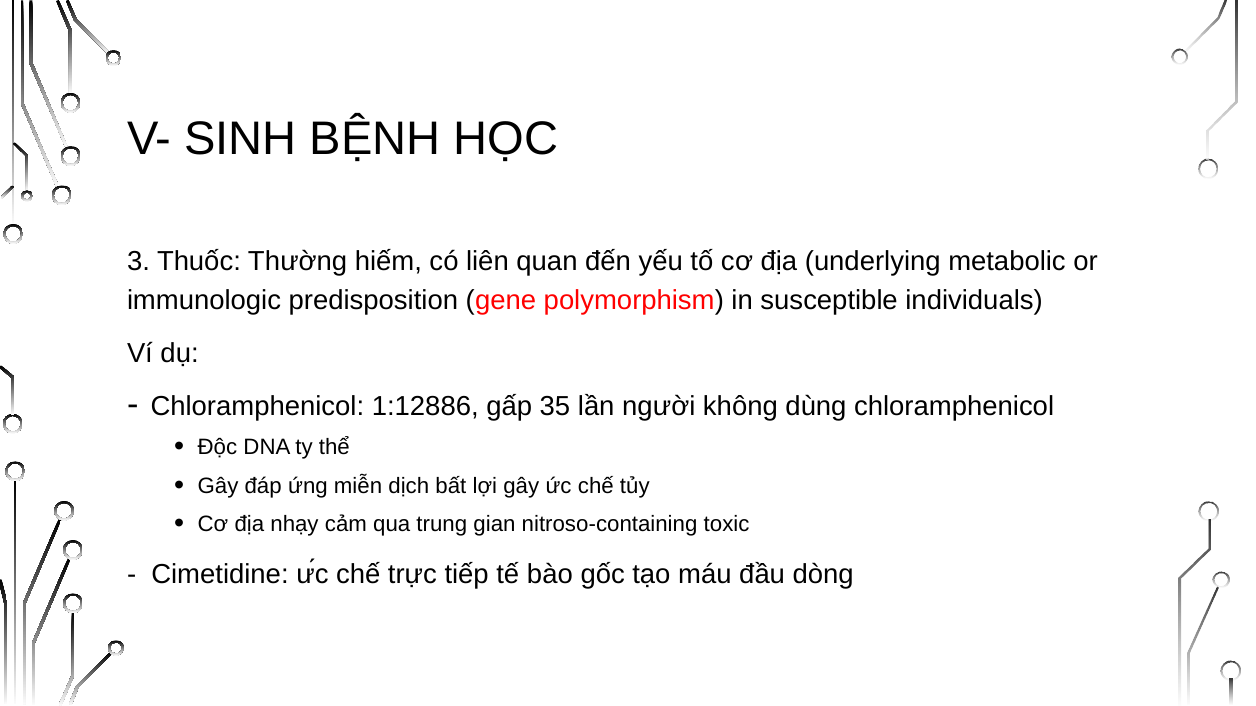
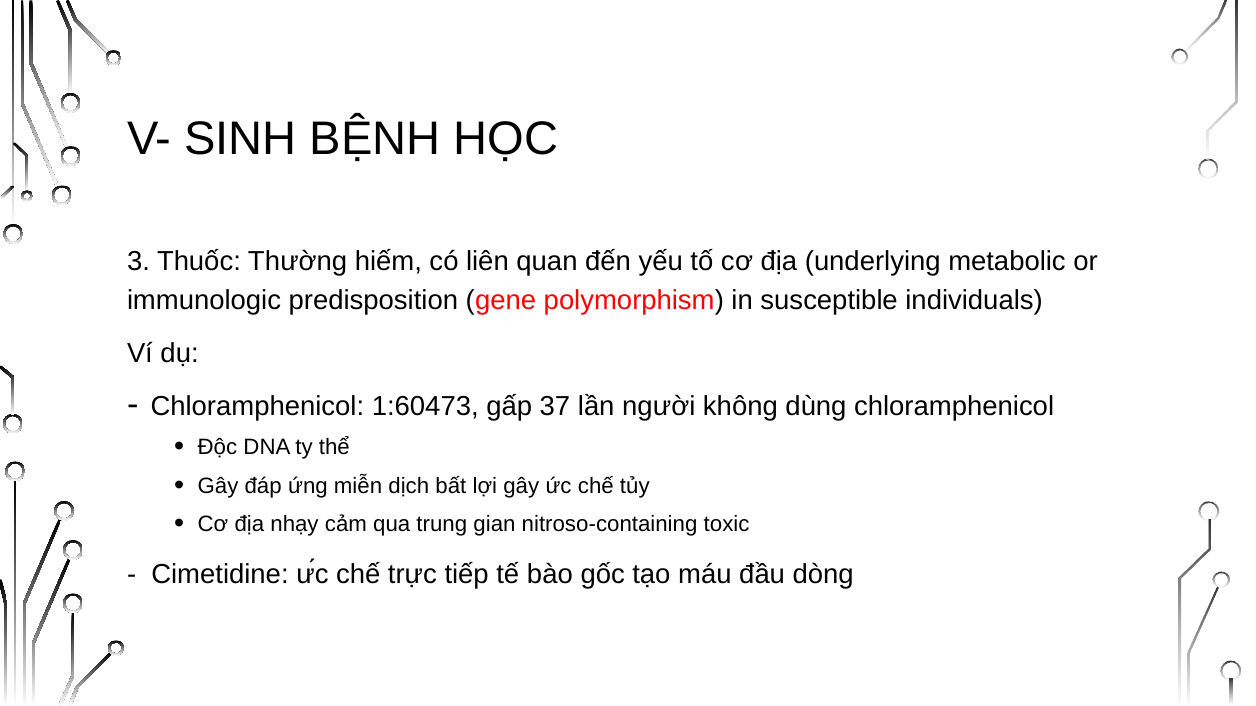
1:12886: 1:12886 -> 1:60473 (425, 406)
35: 35 -> 37 (555, 406)
